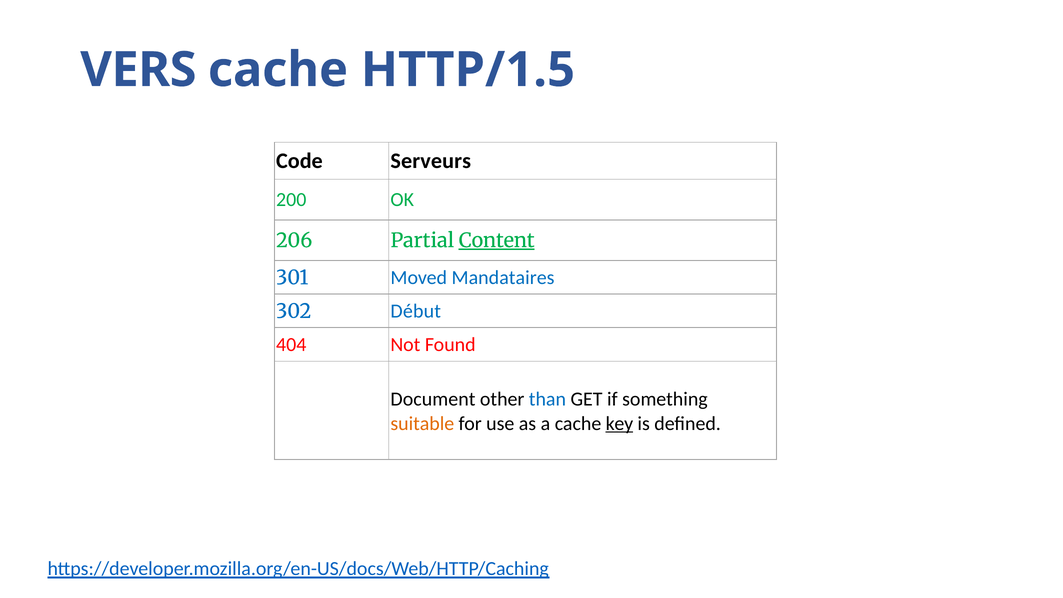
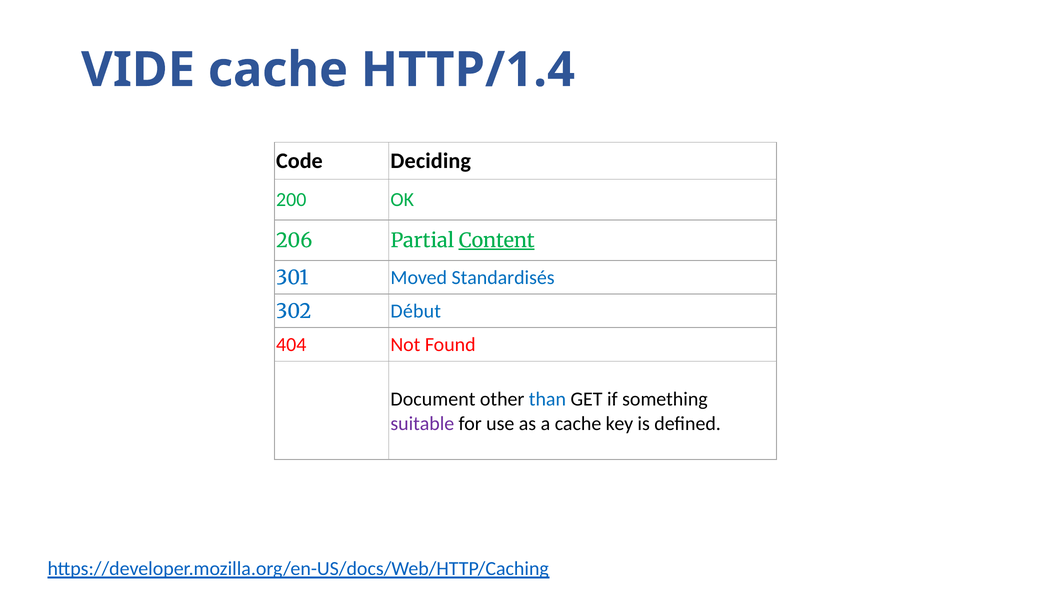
VERS: VERS -> VIDE (138, 70)
HTTP/1.5: HTTP/1.5 -> HTTP/1.4 (468, 70)
Serveurs: Serveurs -> Deciding (431, 161)
Mandataires: Mandataires -> Standardisés (503, 277)
suitable colour: orange -> purple (422, 423)
key underline: present -> none (619, 423)
